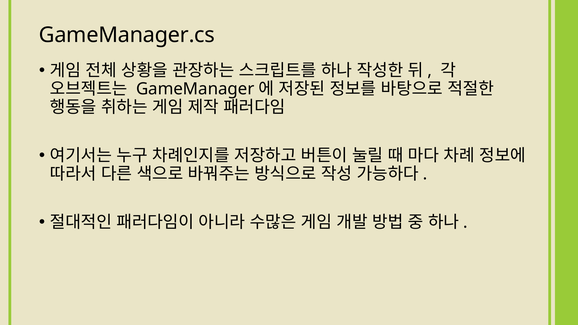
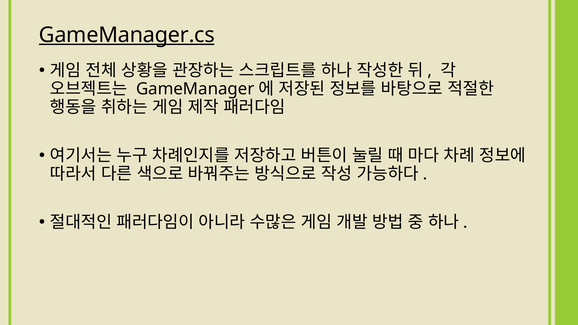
GameManager.cs underline: none -> present (127, 35)
